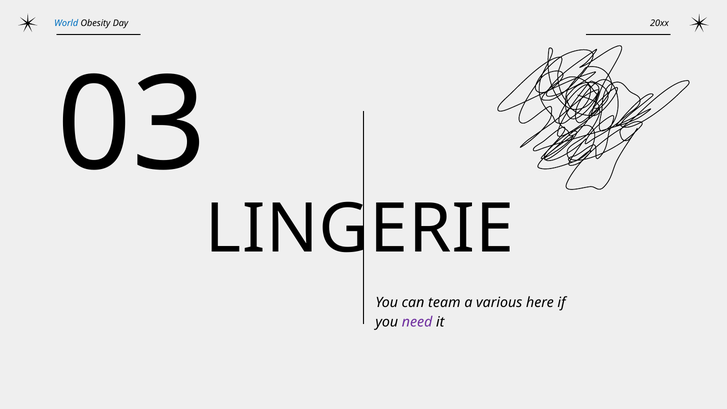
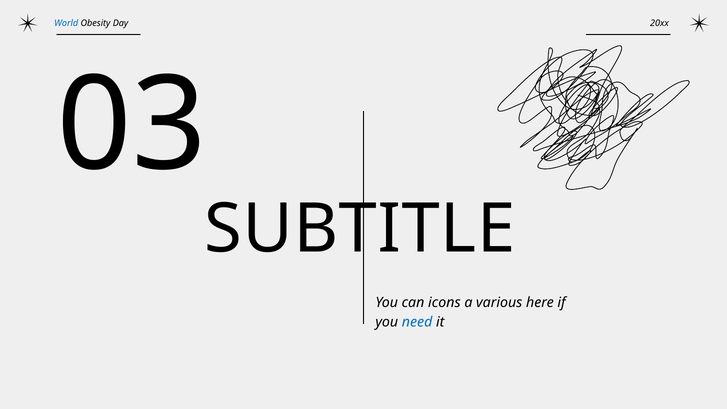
LINGERIE: LINGERIE -> SUBTITLE (360, 229)
team: team -> icons (444, 303)
need colour: purple -> blue (417, 322)
